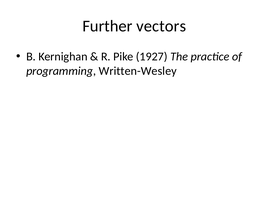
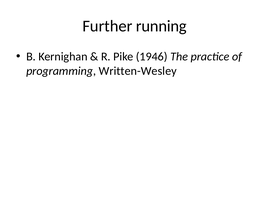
vectors: vectors -> running (161, 26)
1927: 1927 -> 1946 (152, 56)
